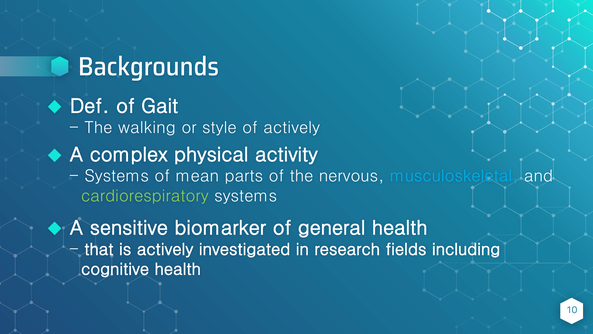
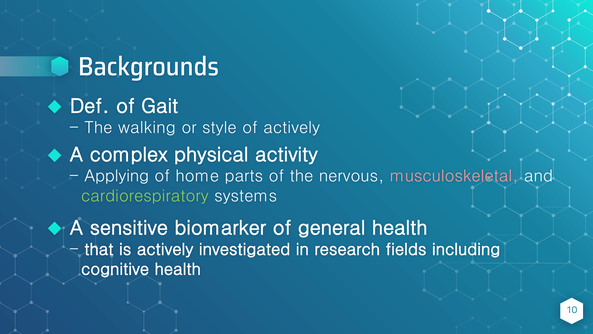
Systems: Systems -> Applying (117, 176)
mean: mean -> home (197, 176)
musculoskeletal colour: light blue -> pink (454, 176)
